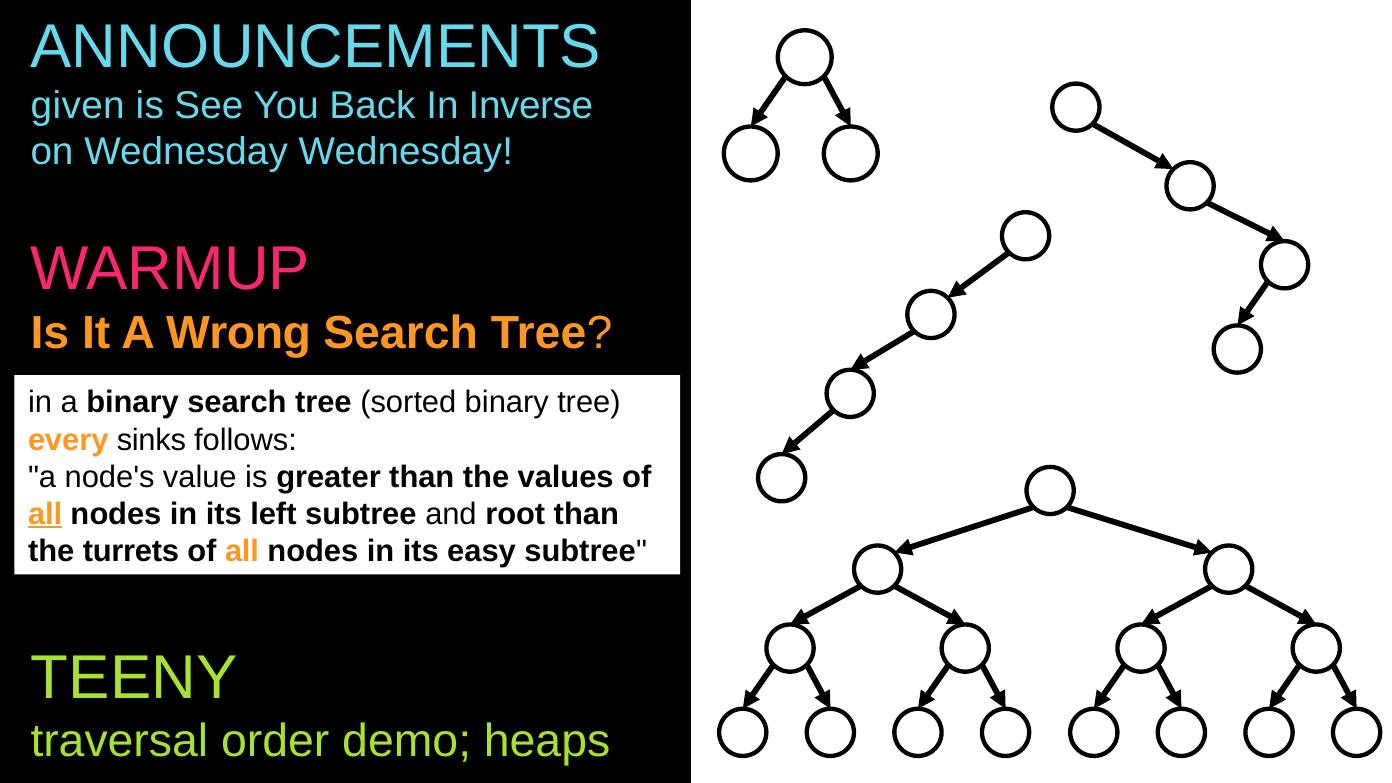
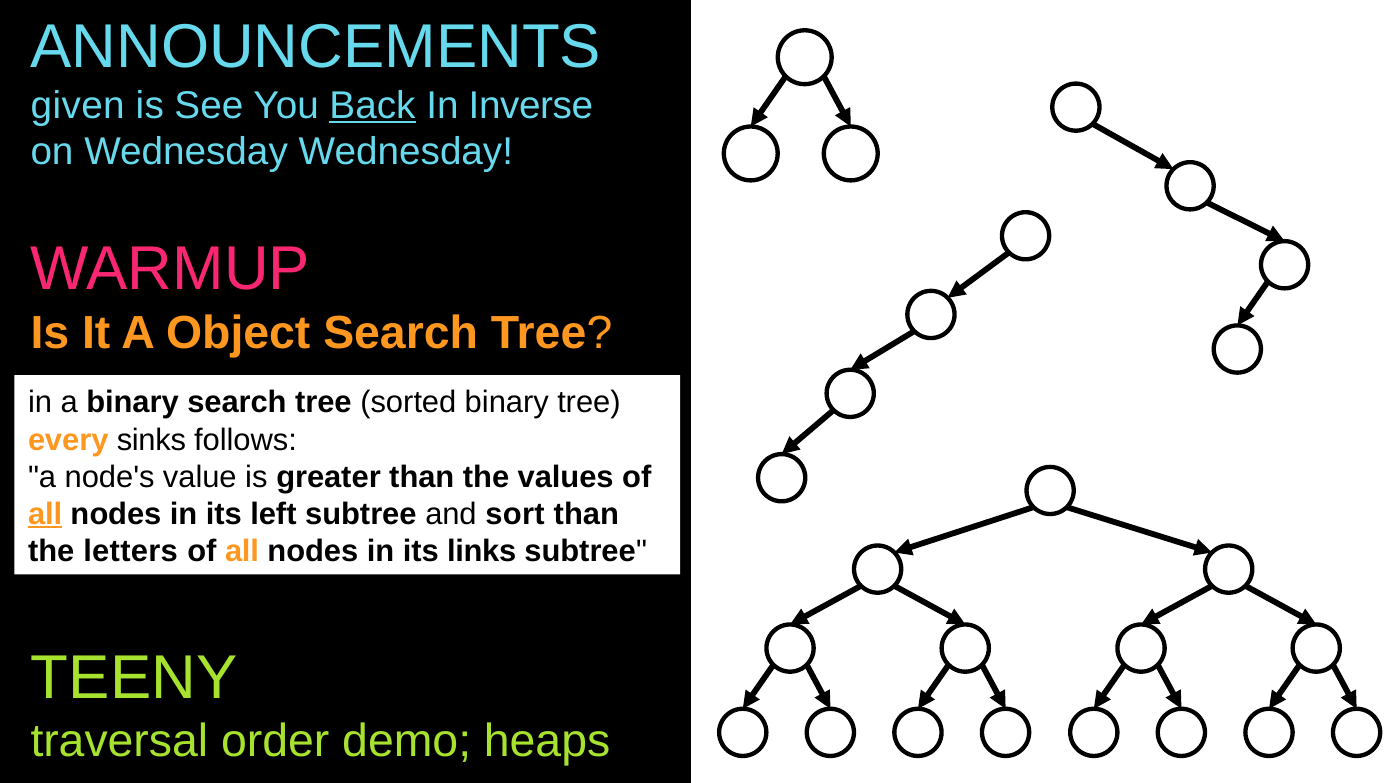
Back underline: none -> present (373, 105)
Wrong: Wrong -> Object (238, 333)
root: root -> sort (515, 514)
turrets: turrets -> letters (131, 551)
easy: easy -> links (482, 551)
